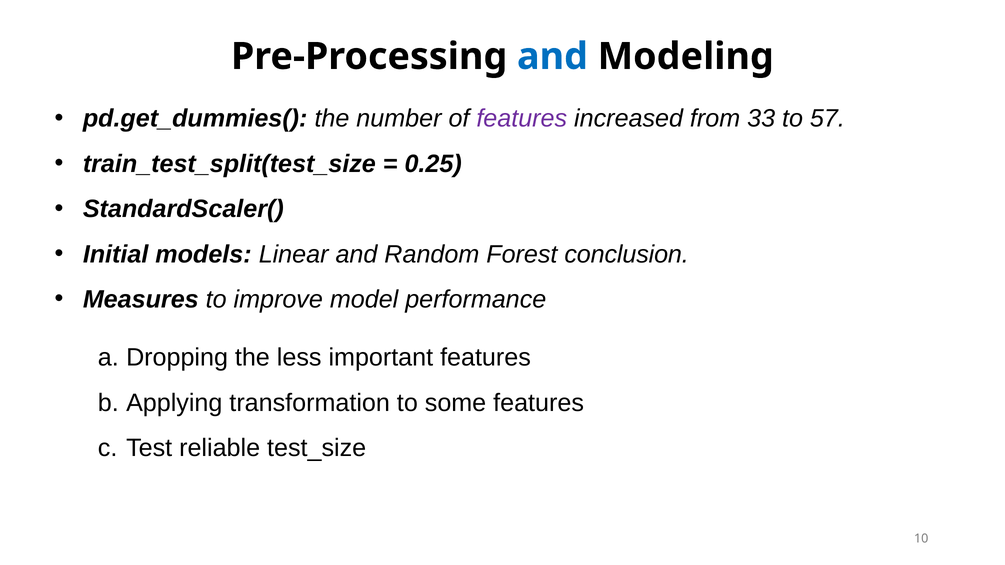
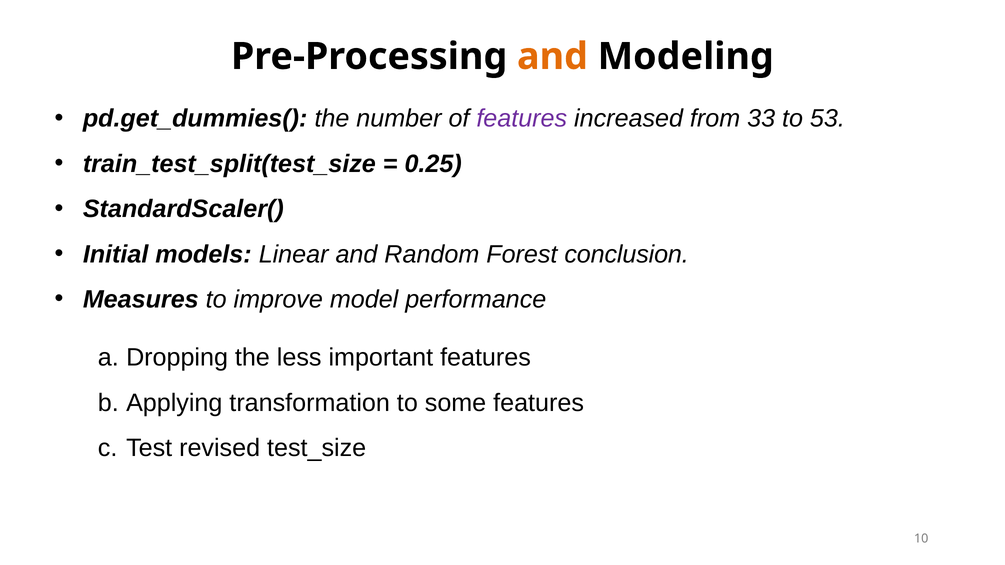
and colour: blue -> orange (552, 57)
57: 57 -> 53 (827, 119)
reliable: reliable -> revised (220, 448)
